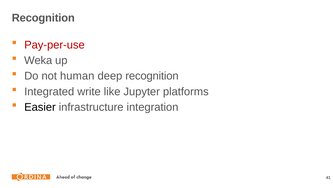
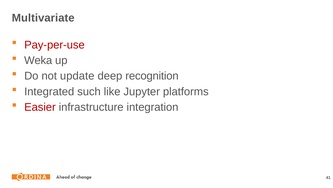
Recognition: Recognition -> Multivariate (43, 18)
human: human -> update (77, 76)
write: write -> such (89, 91)
Easier colour: black -> red (40, 107)
